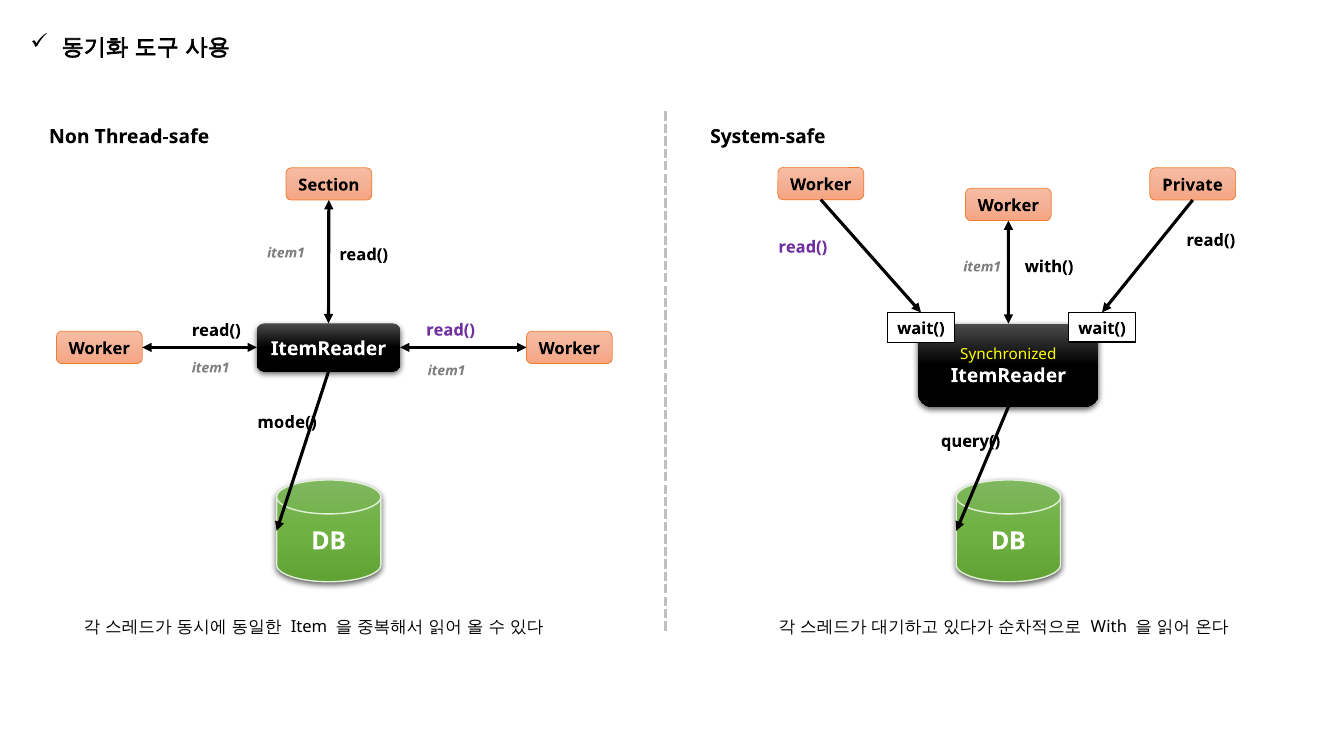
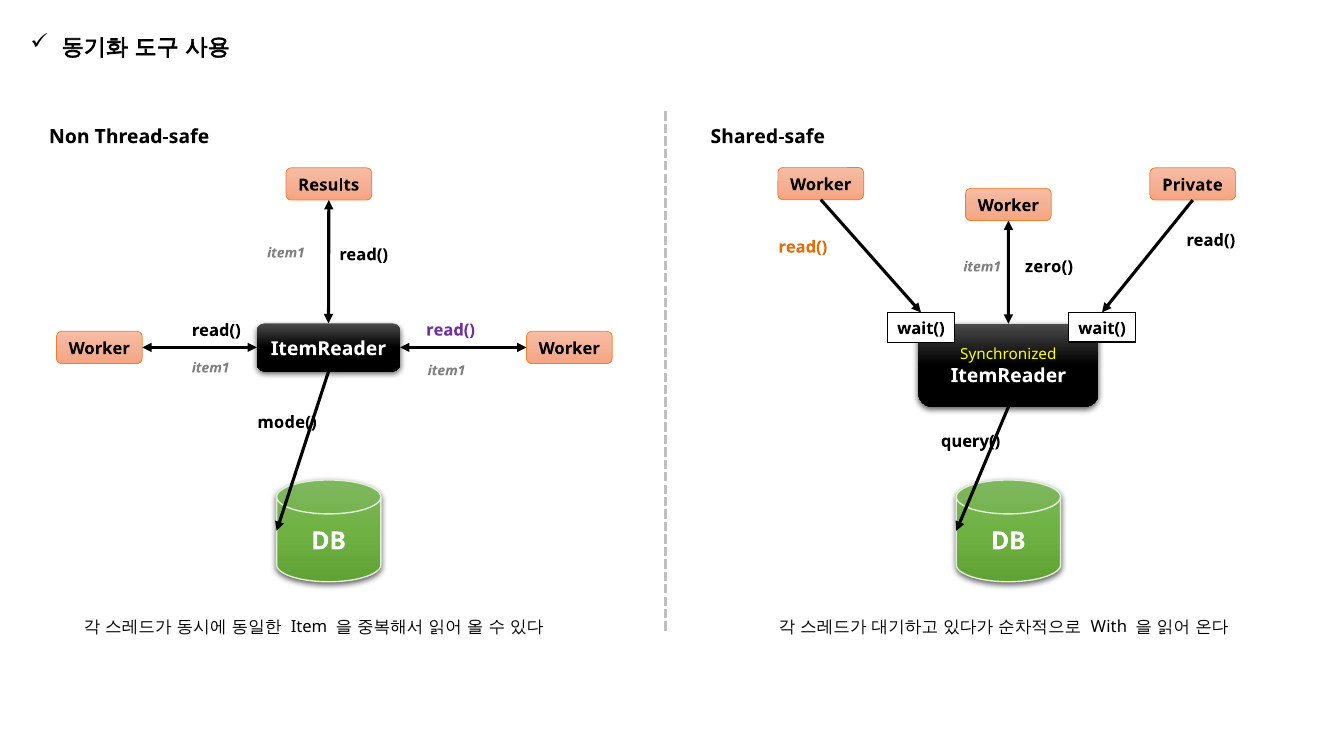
System-safe: System-safe -> Shared-safe (768, 137)
Section: Section -> Results (329, 185)
read( colour: purple -> orange (803, 247)
with(: with( -> zero( (1049, 267)
